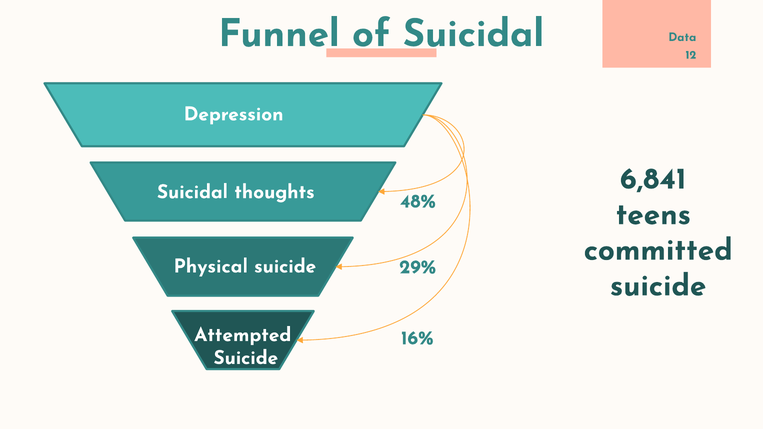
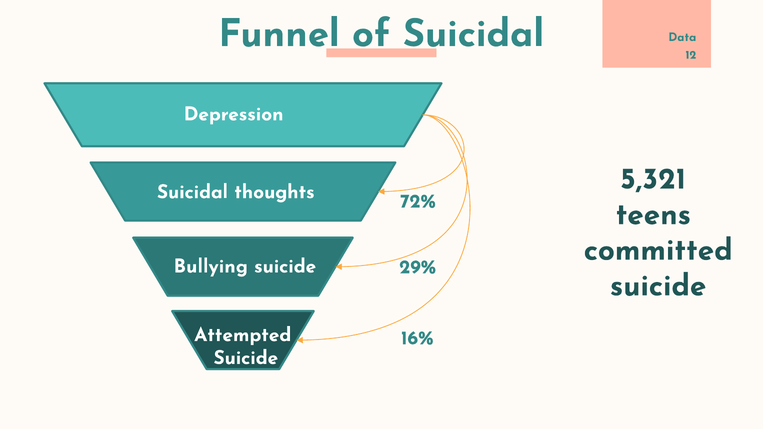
6,841: 6,841 -> 5,321 (653, 179)
48%: 48% -> 72% (418, 201)
Physical: Physical -> Bullying (211, 266)
